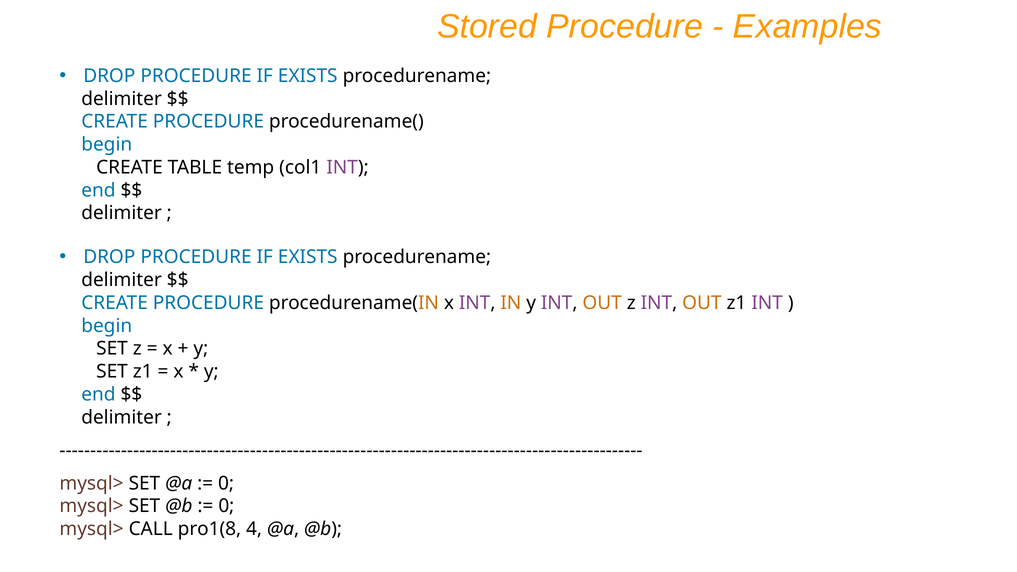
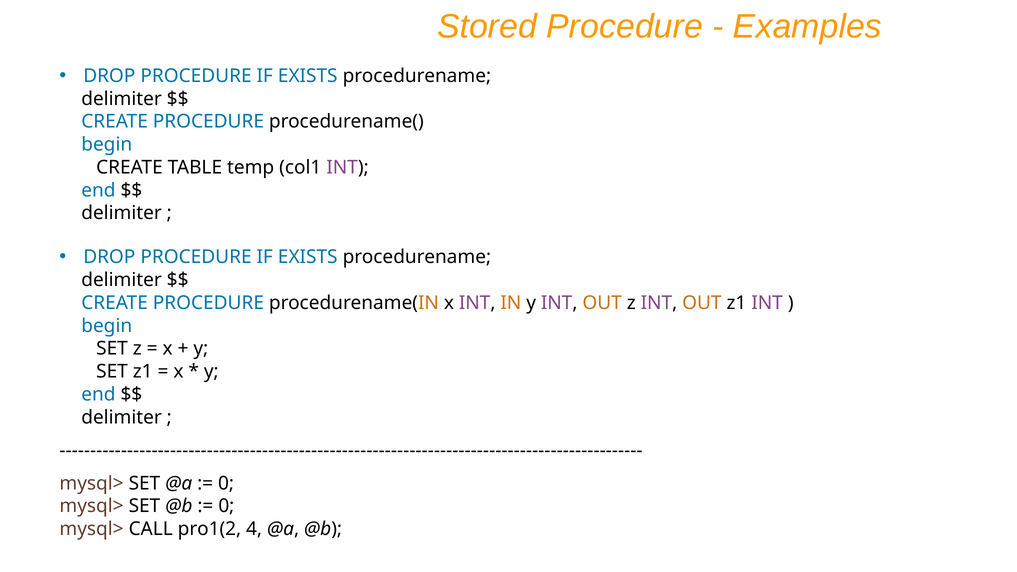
pro1(8: pro1(8 -> pro1(2 (209, 529)
